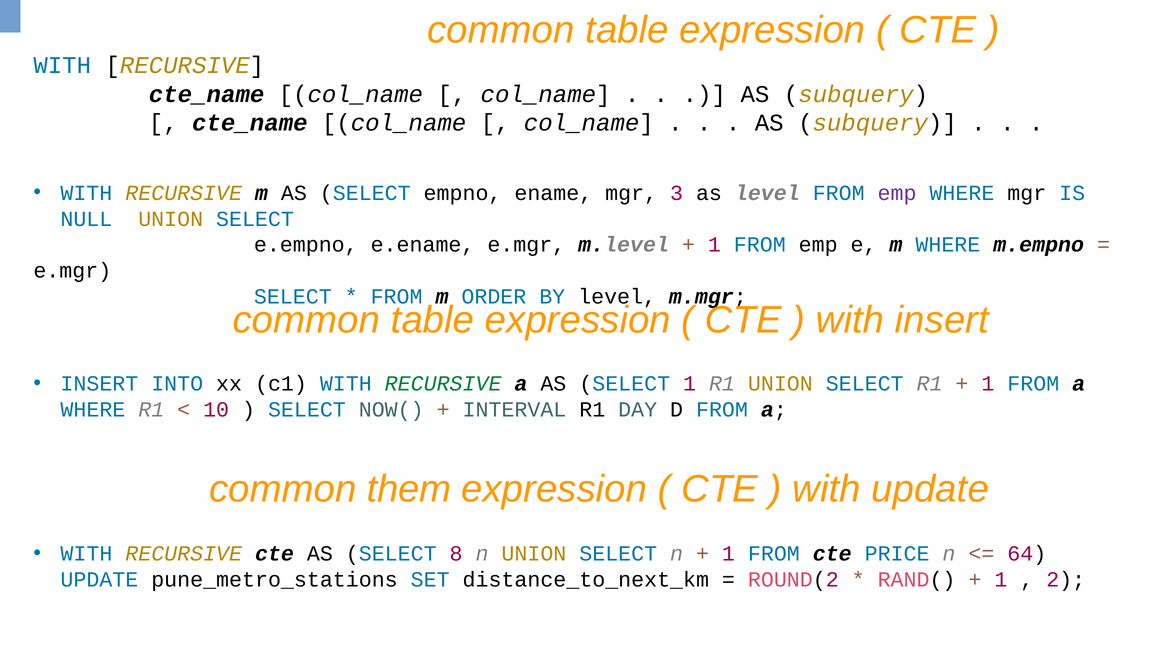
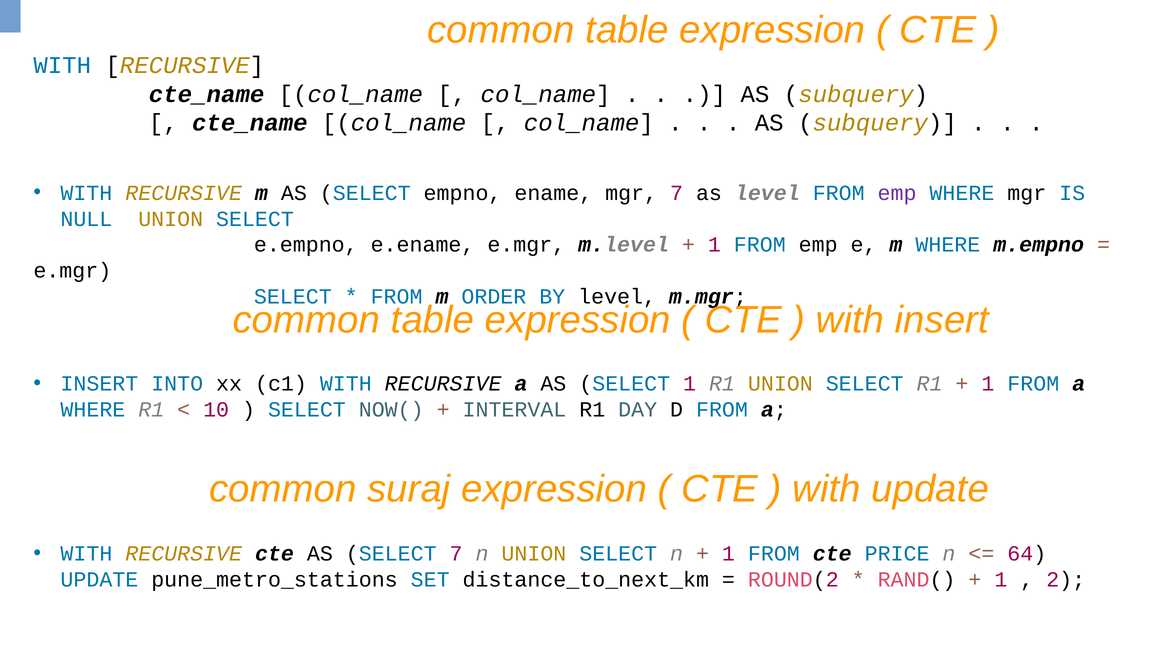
mgr 3: 3 -> 7 (677, 193)
RECURSIVE colour: green -> black (443, 384)
them: them -> suraj (409, 490)
SELECT 8: 8 -> 7 (456, 554)
